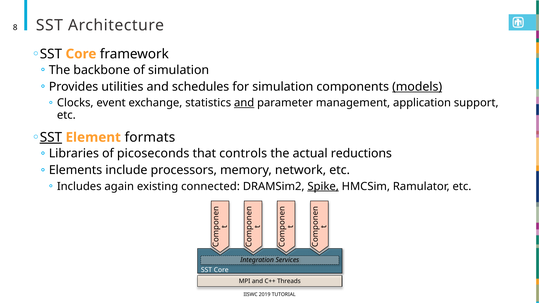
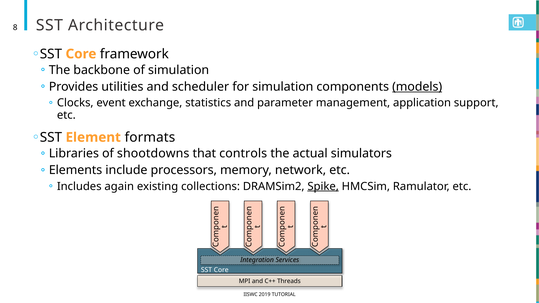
schedules: schedules -> scheduler (201, 87)
and underline: present -> none (244, 103)
SST underline: present -> none (51, 137)
picoseconds: picoseconds -> shootdowns (153, 154)
reductions: reductions -> simulators (361, 154)
connected: connected -> collections (211, 186)
